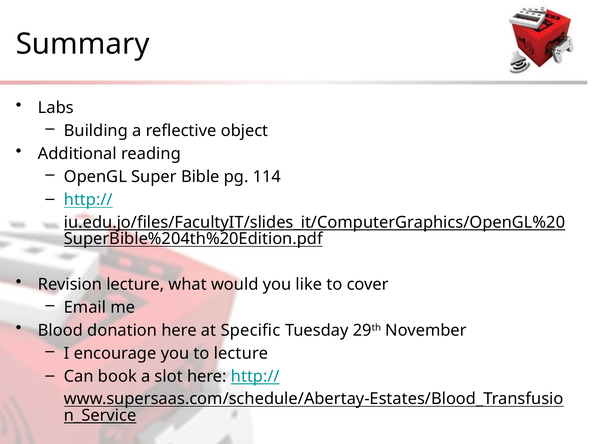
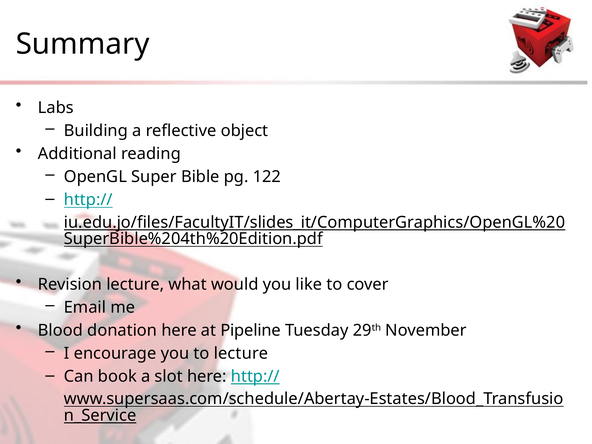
114: 114 -> 122 (267, 177)
Specific: Specific -> Pipeline (251, 330)
